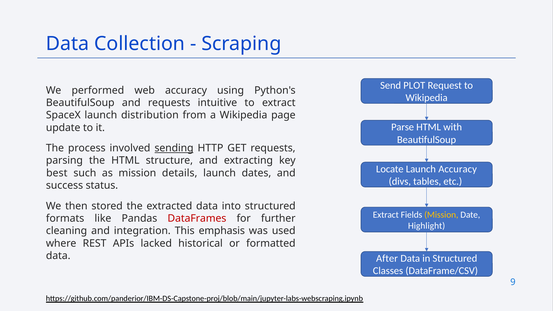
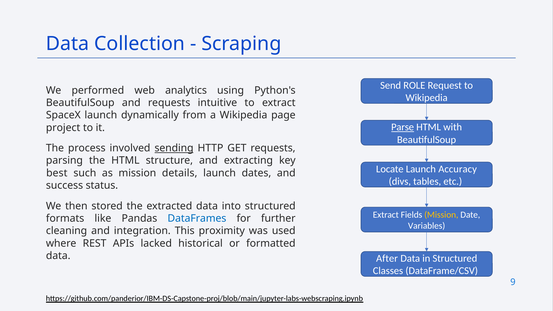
PLOT: PLOT -> ROLE (414, 85)
web accuracy: accuracy -> analytics (186, 90)
distribution: distribution -> dynamically (150, 115)
Parse underline: none -> present (403, 127)
update: update -> project (63, 128)
DataFrames colour: red -> blue (197, 218)
Highlight: Highlight -> Variables (427, 226)
emphasis: emphasis -> proximity (222, 231)
